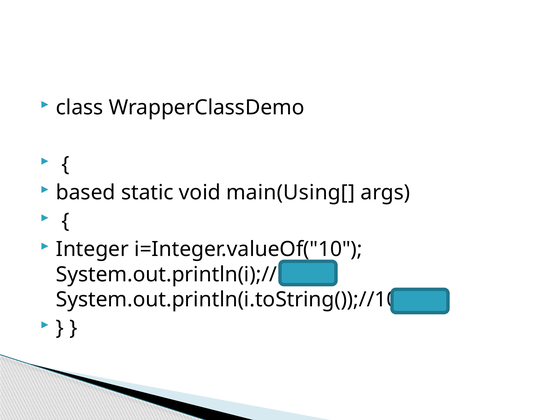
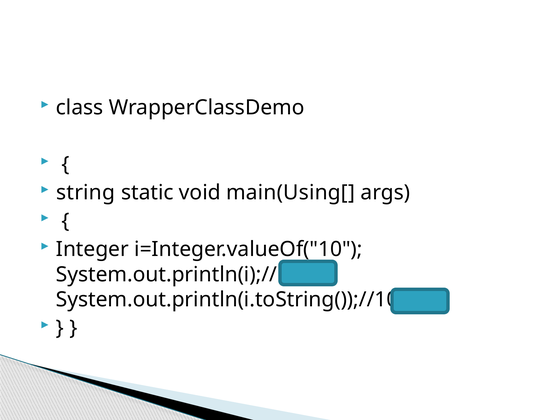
based: based -> string (86, 193)
